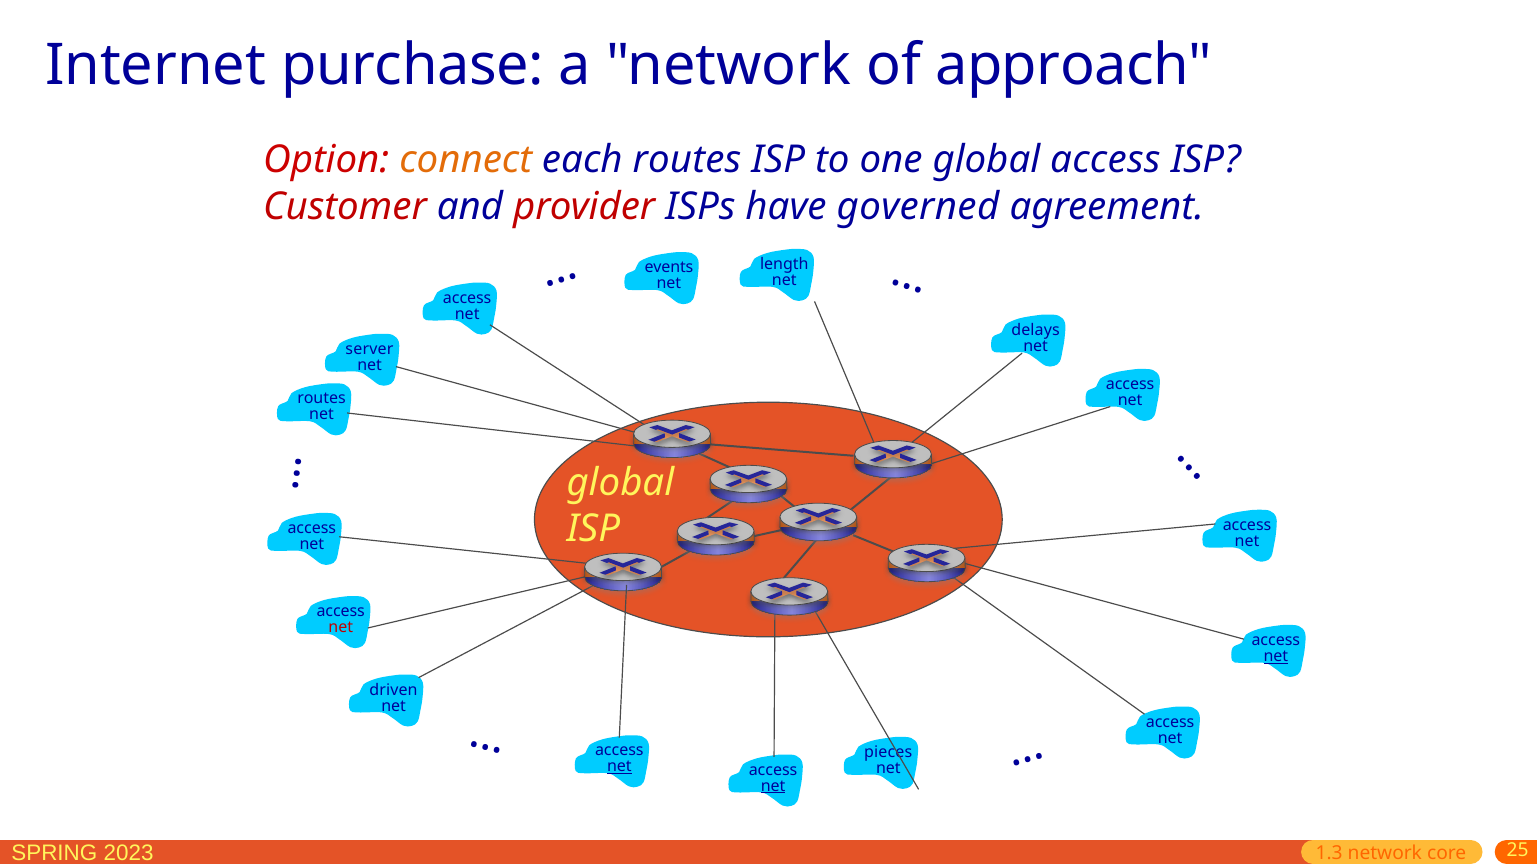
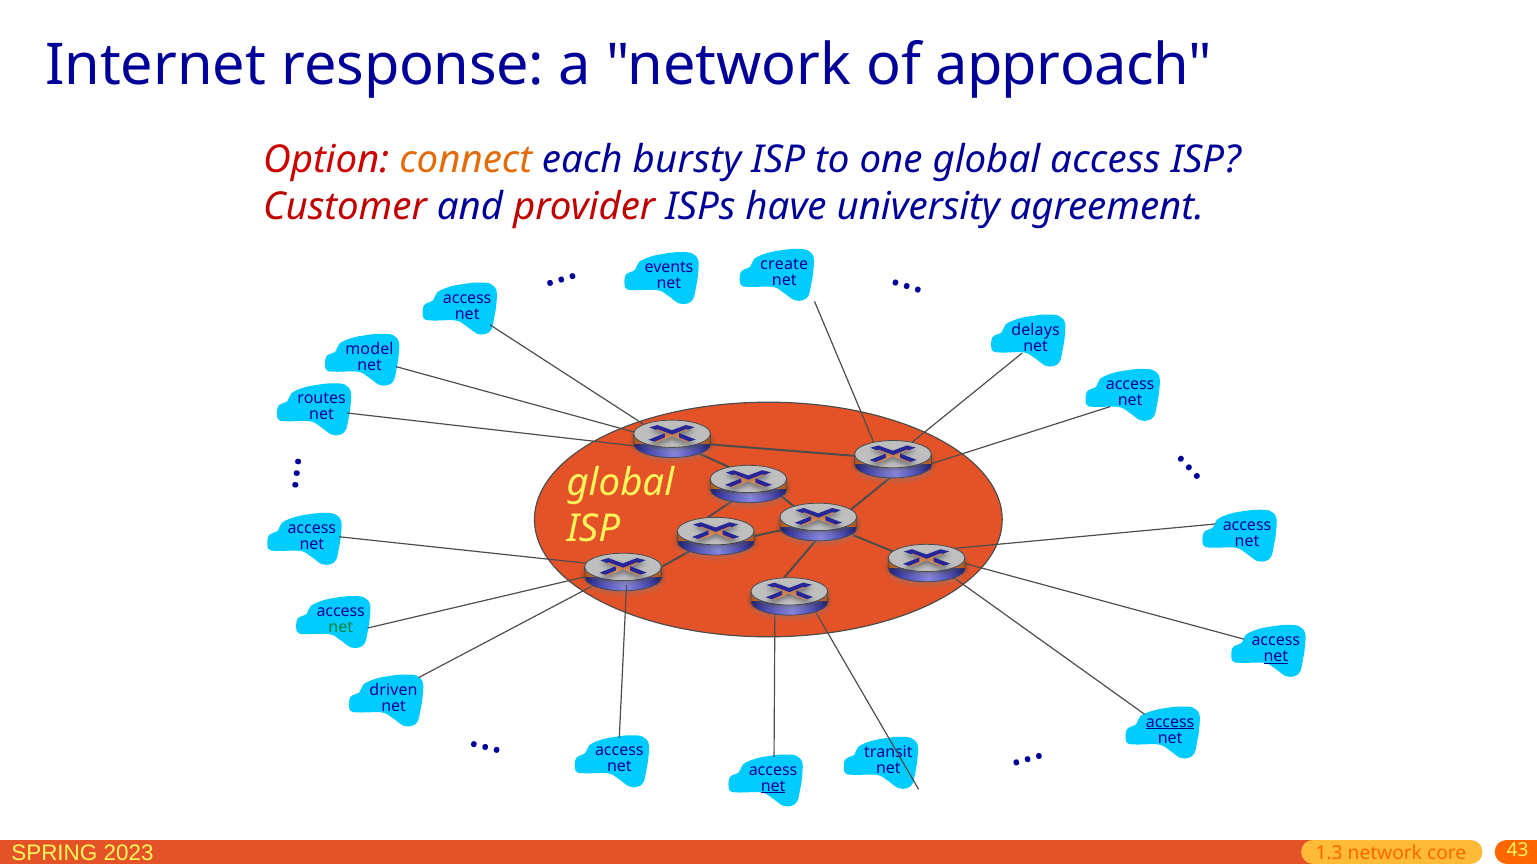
purchase: purchase -> response (413, 66)
each routes: routes -> bursty (687, 160)
governed: governed -> university (918, 206)
length: length -> create (784, 264)
server: server -> model (369, 349)
net colour: red -> green (341, 628)
access underline: none -> present (1170, 722)
pieces: pieces -> transit (888, 753)
net underline: present -> none (619, 767)
25: 25 -> 43 (1518, 851)
